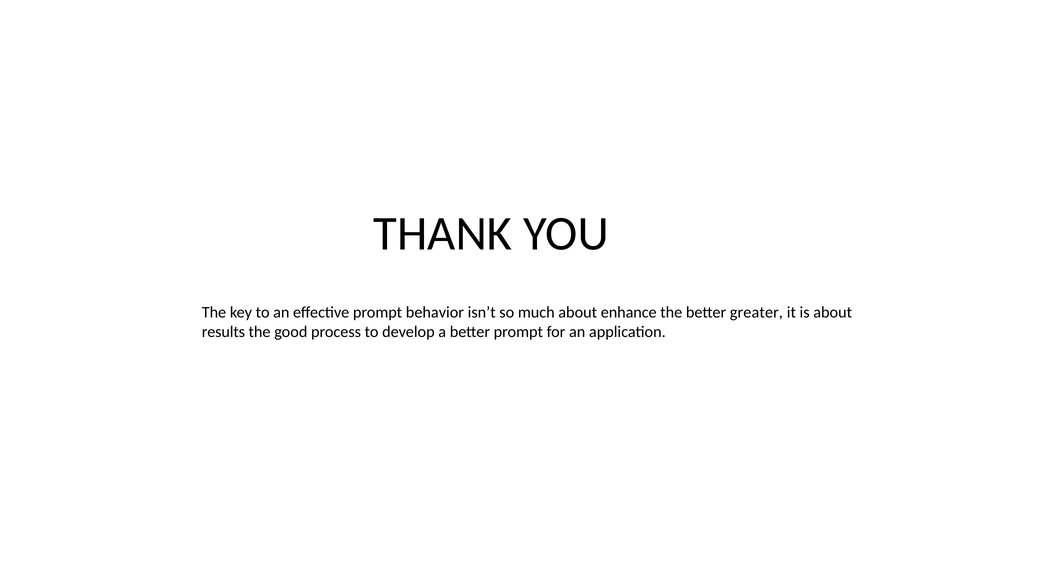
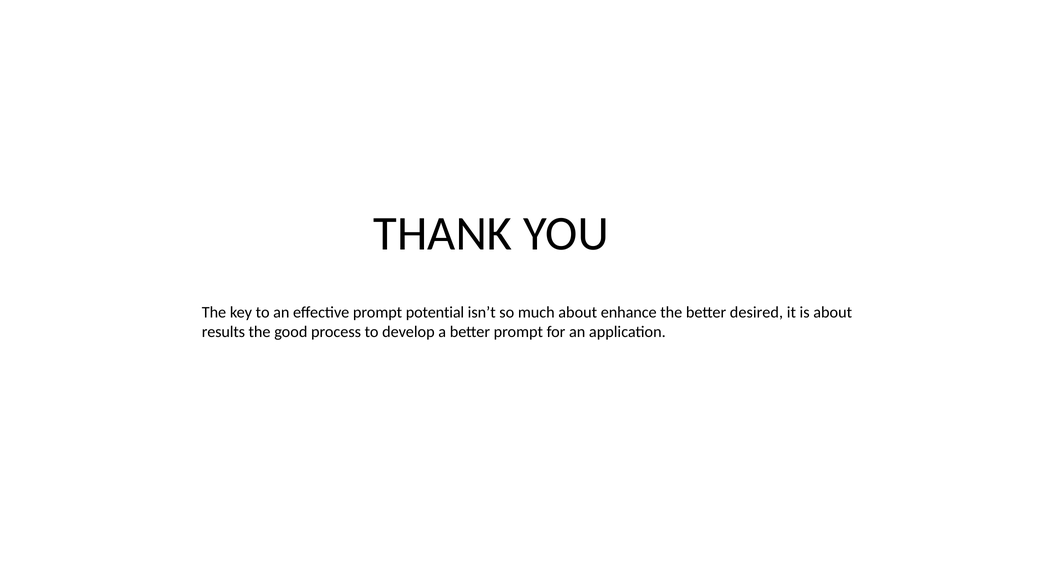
behavior: behavior -> potential (435, 312)
greater: greater -> desired (756, 312)
